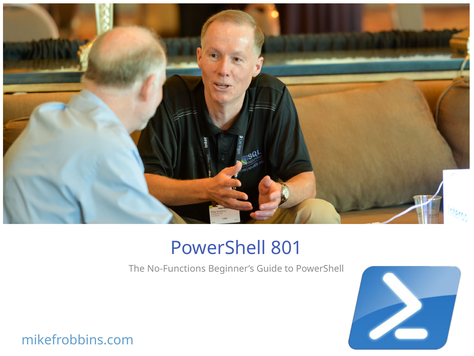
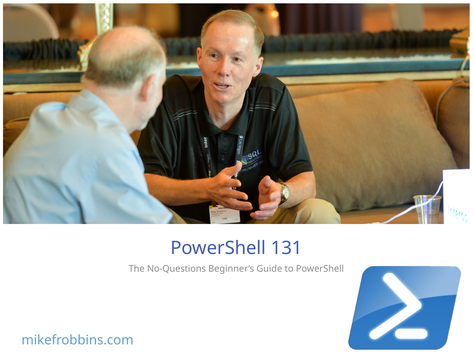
801: 801 -> 131 (287, 248)
No-Functions: No-Functions -> No-Questions (176, 268)
